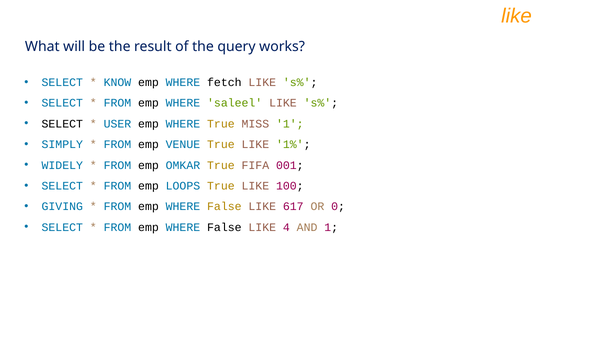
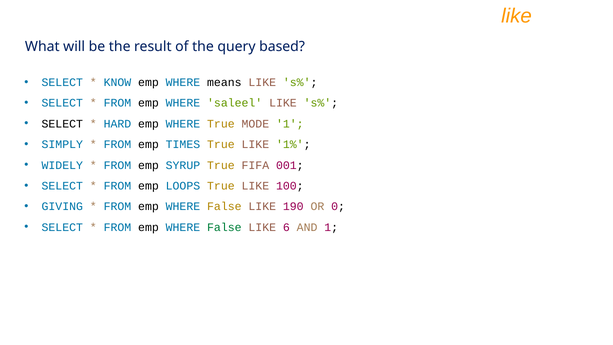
works: works -> based (282, 46)
fetch: fetch -> means (224, 82)
USER: USER -> HARD (117, 124)
MISS: MISS -> MODE (255, 124)
VENUE: VENUE -> TIMES (183, 144)
OMKAR: OMKAR -> SYRUP (183, 165)
617: 617 -> 190 (293, 206)
False colour: black -> green (224, 227)
4: 4 -> 6 (286, 227)
